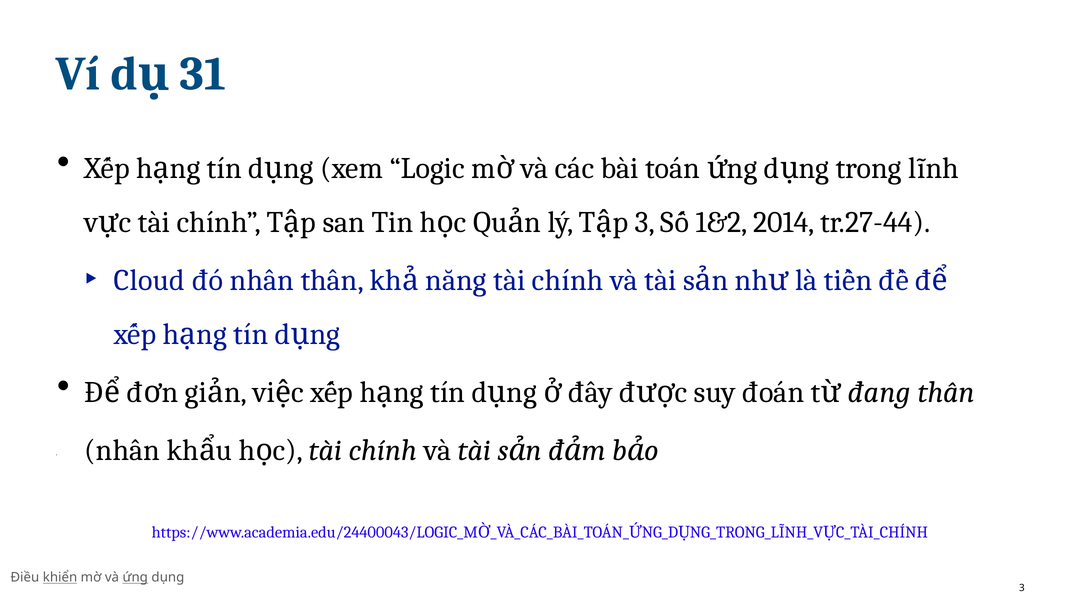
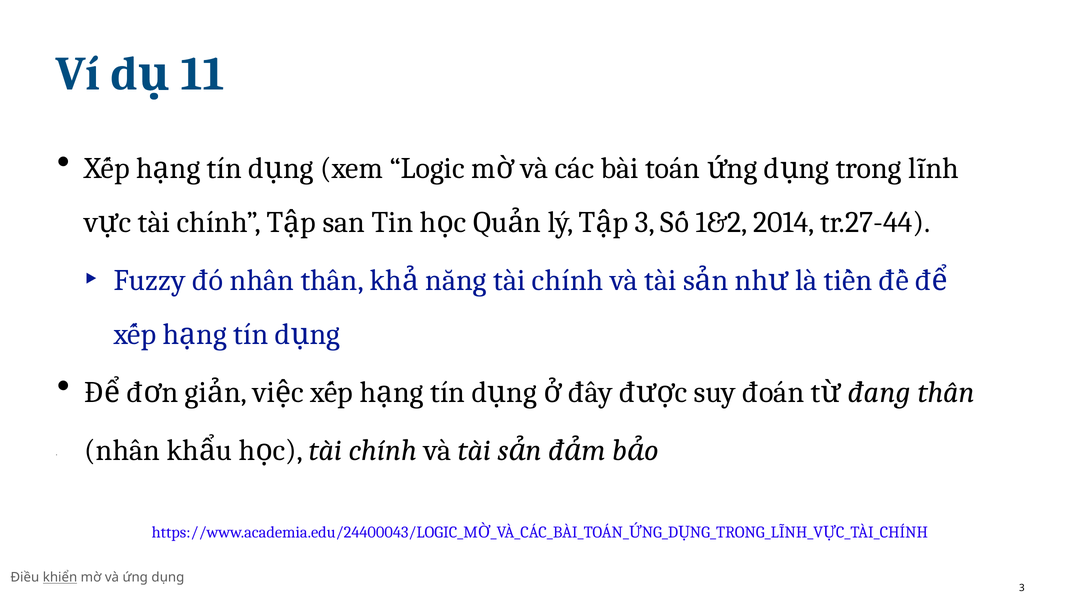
31: 31 -> 11 (203, 74)
Cloud: Cloud -> Fuzzy (150, 280)
ứng underline: present -> none (135, 578)
